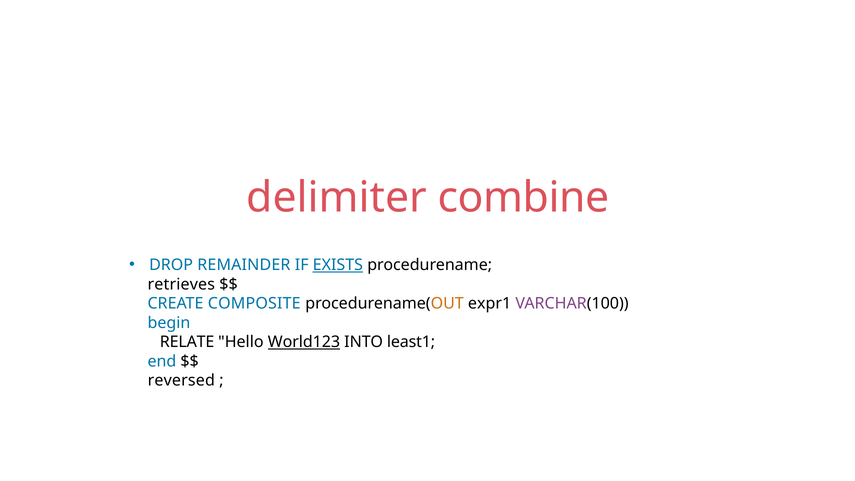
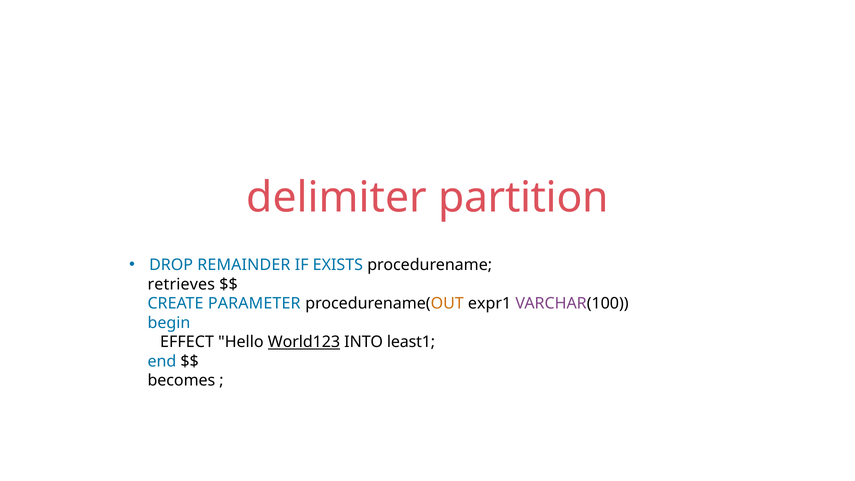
combine: combine -> partition (523, 197)
EXISTS underline: present -> none (338, 265)
COMPOSITE: COMPOSITE -> PARAMETER (254, 303)
RELATE: RELATE -> EFFECT (187, 342)
reversed: reversed -> becomes (181, 380)
